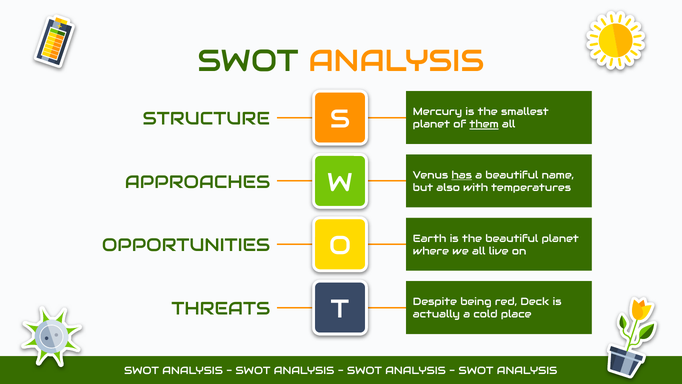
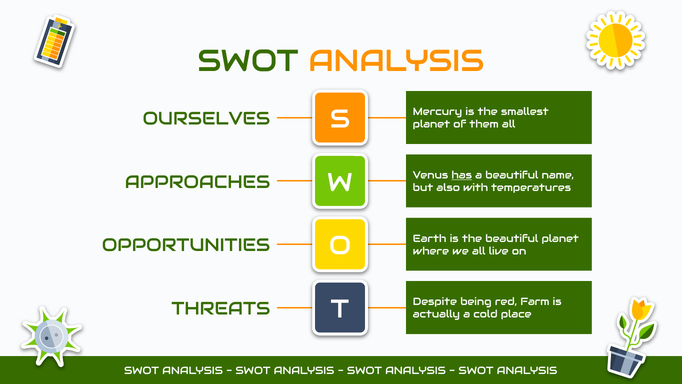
STRUCTURE: STRUCTURE -> OURSELVES (206, 119)
them underline: present -> none (484, 124)
Deck: Deck -> Farm (535, 302)
